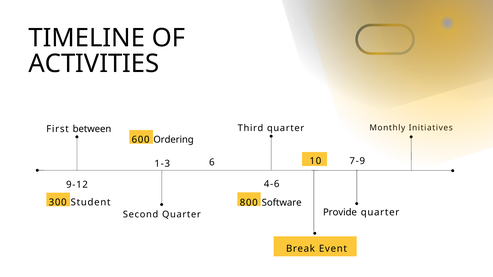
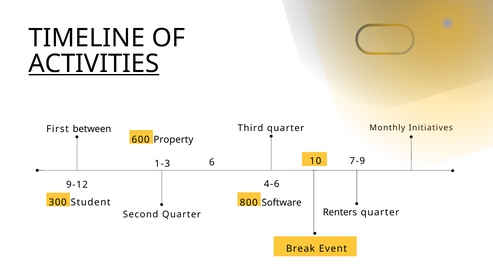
ACTIVITIES underline: none -> present (94, 64)
Ordering: Ordering -> Property (173, 140)
Provide: Provide -> Renters (340, 213)
